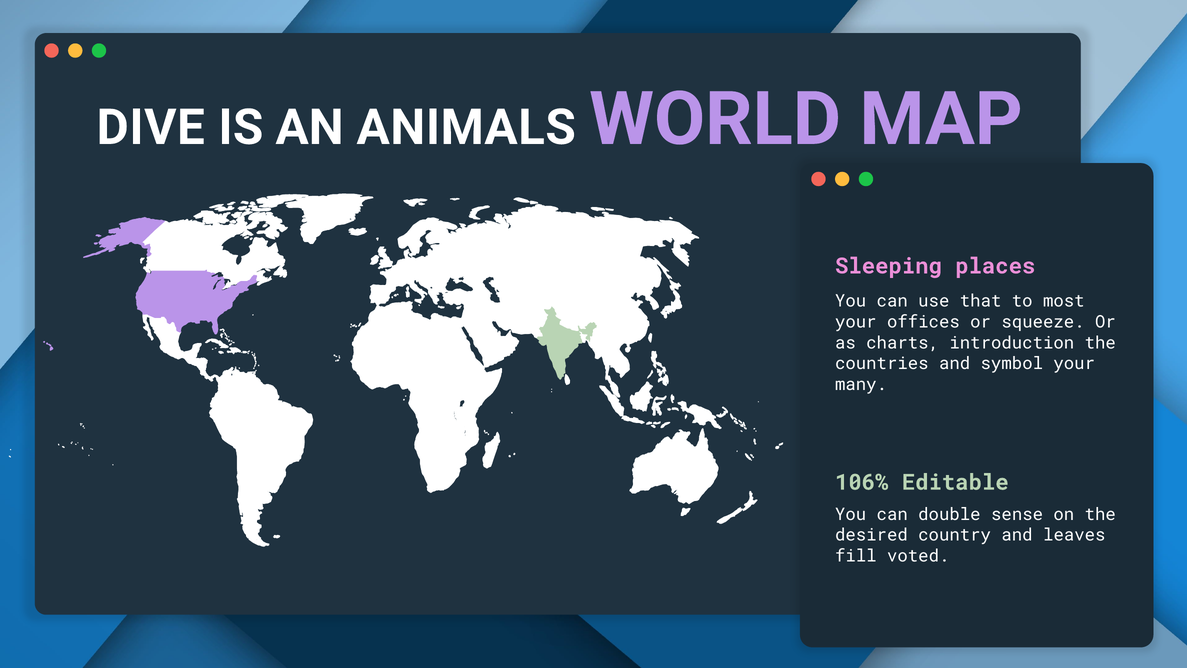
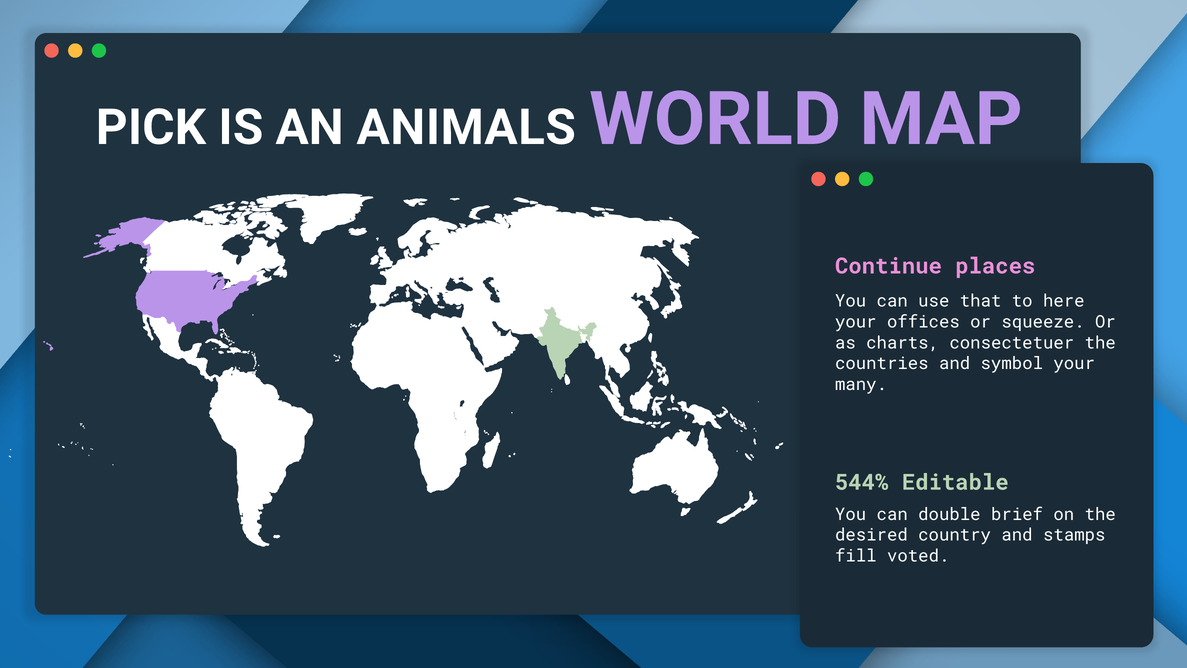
DIVE: DIVE -> PICK (151, 128)
Sleeping: Sleeping -> Continue (888, 266)
most: most -> here (1064, 301)
introduction: introduction -> consectetuer (1012, 343)
106%: 106% -> 544% (862, 482)
sense: sense -> brief (1017, 514)
leaves: leaves -> stamps (1074, 535)
